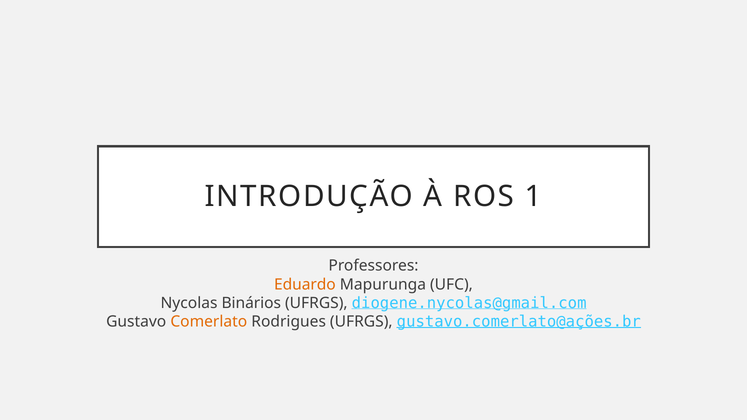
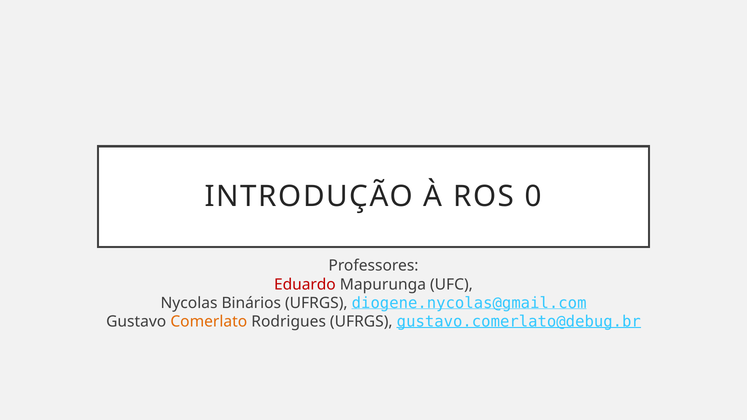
1: 1 -> 0 (533, 196)
Eduardo colour: orange -> red (305, 284)
gustavo.comerlato@ações.br: gustavo.comerlato@ações.br -> gustavo.comerlato@debug.br (519, 322)
